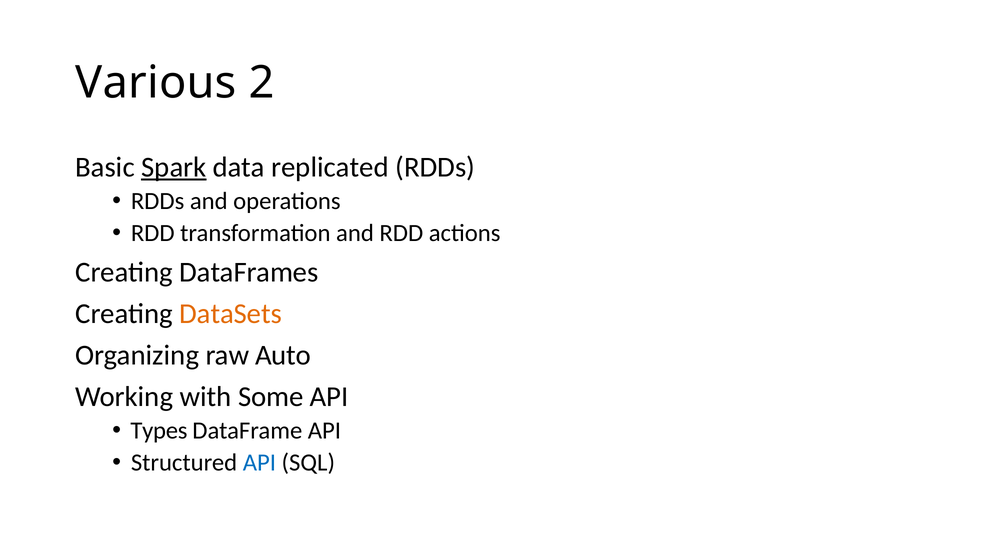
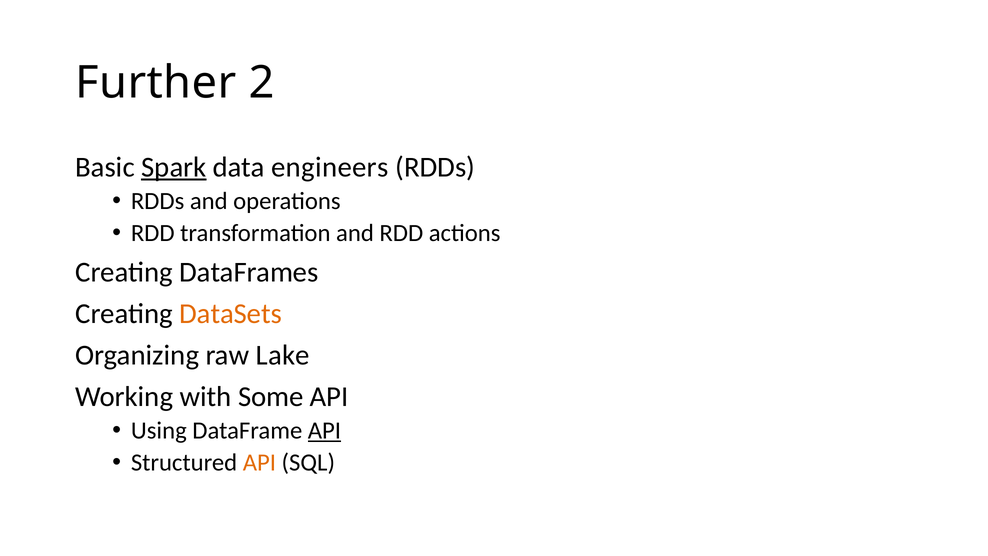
Various: Various -> Further (156, 83)
replicated: replicated -> engineers (330, 167)
Auto: Auto -> Lake (283, 355)
Types: Types -> Using (159, 430)
API underline: none -> present (324, 430)
API colour: blue -> orange (259, 462)
